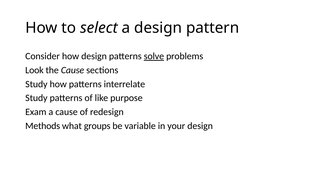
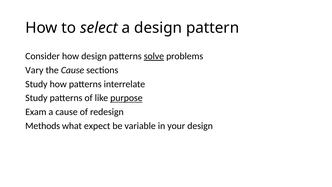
Look: Look -> Vary (34, 70)
purpose underline: none -> present (126, 98)
groups: groups -> expect (97, 126)
